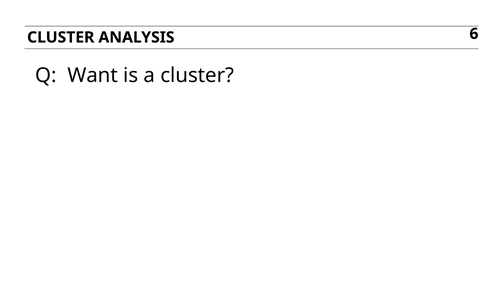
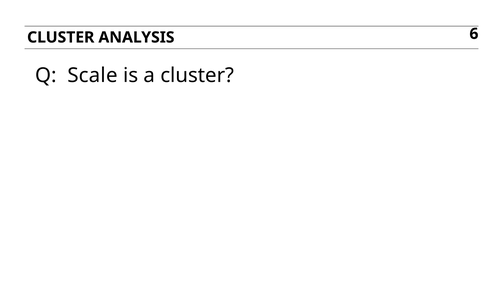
Want: Want -> Scale (92, 75)
